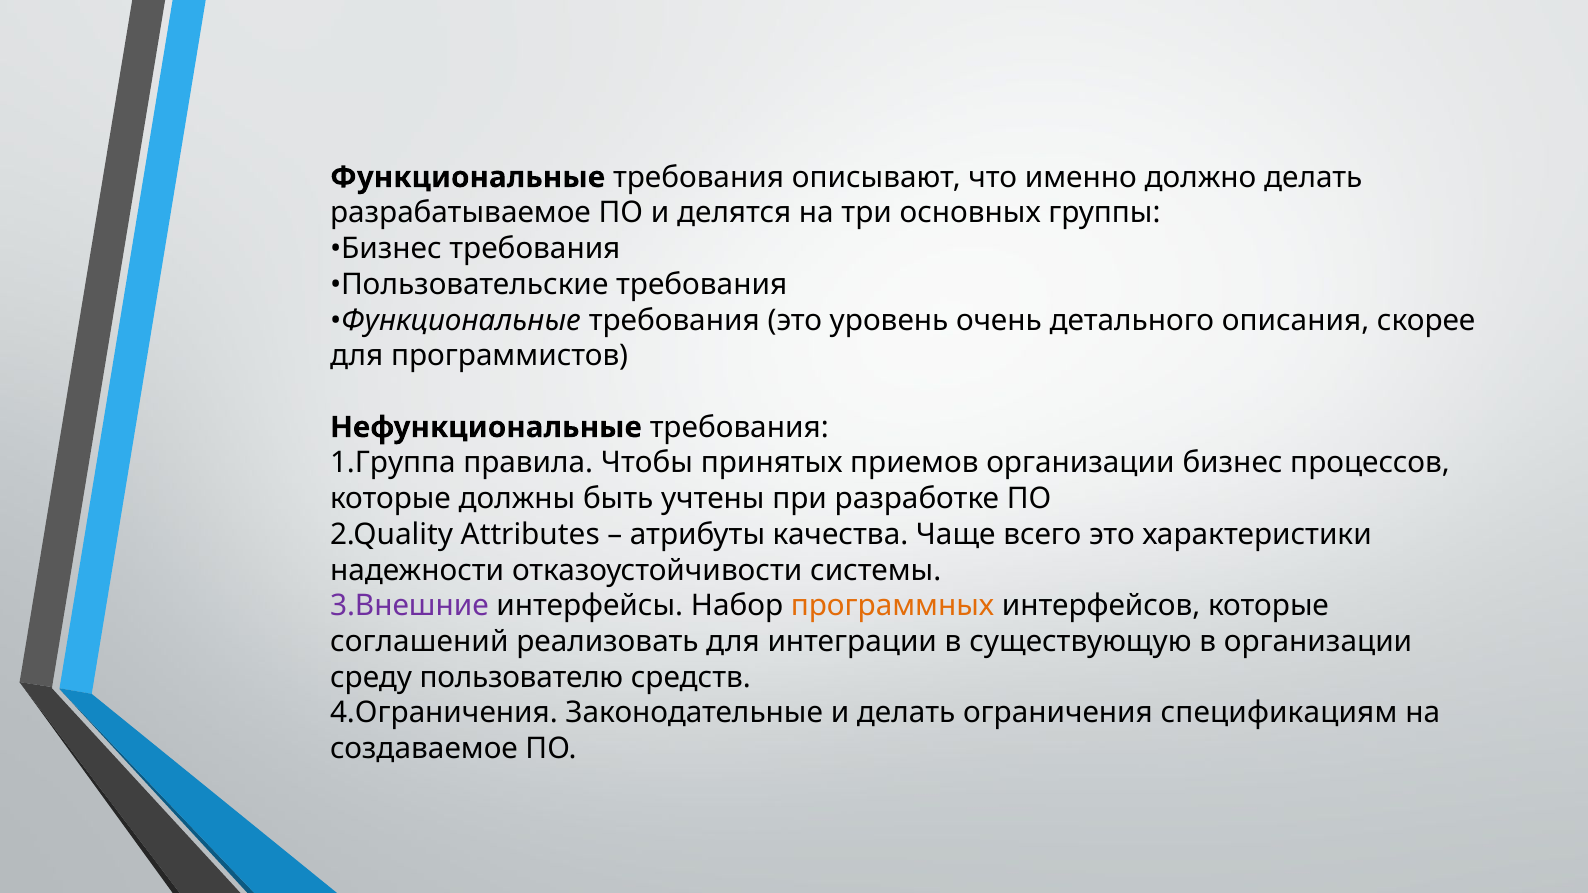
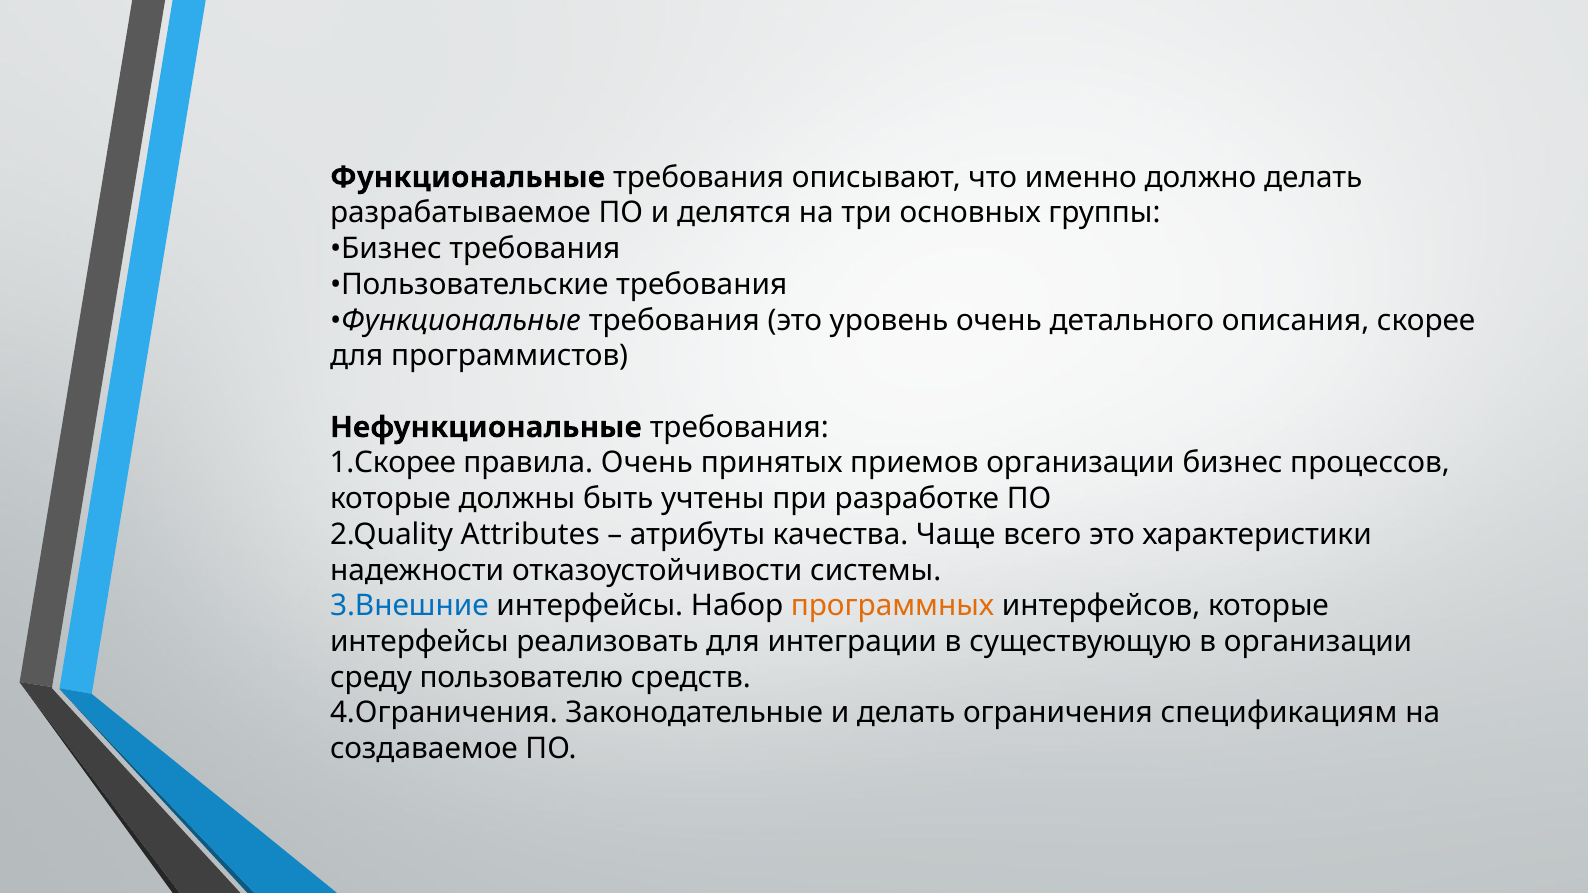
1.Группа: 1.Группа -> 1.Скорее (393, 463)
правила Чтобы: Чтобы -> Очень (647, 463)
3.Внешние colour: purple -> blue (409, 606)
соглашений: соглашений -> интерфейсы (419, 642)
